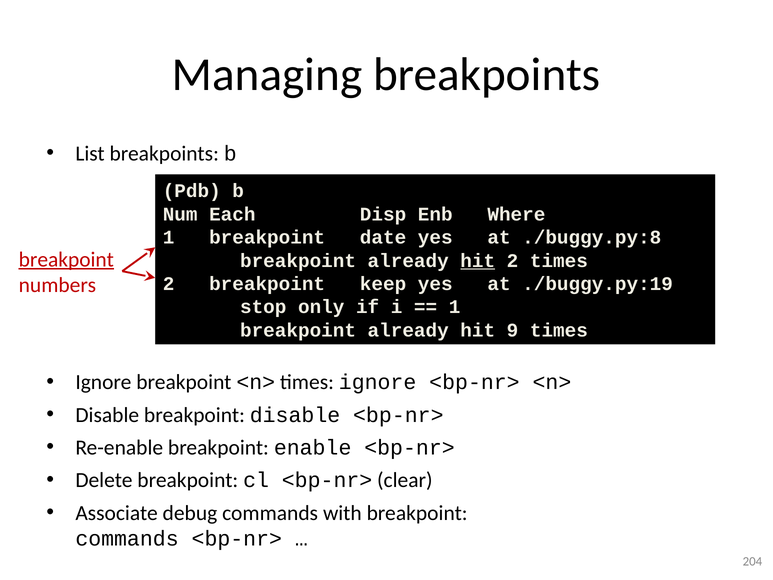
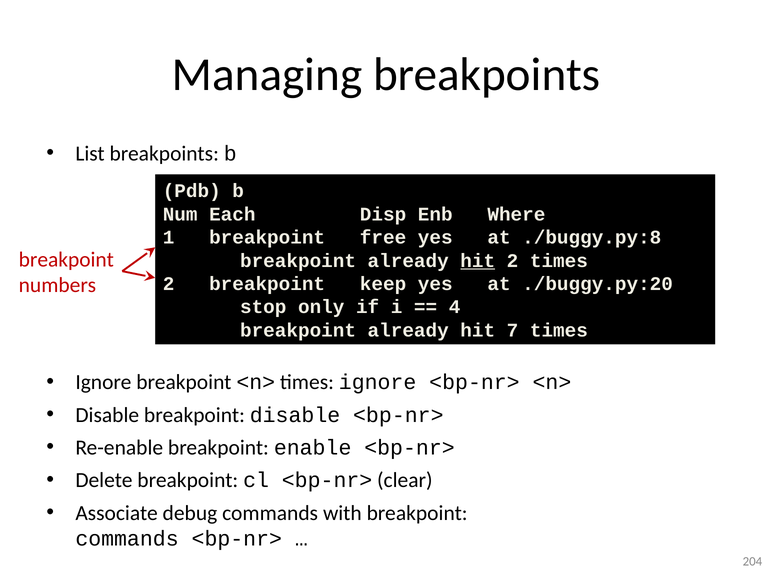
date: date -> free (383, 237)
breakpoint underline: present -> none (66, 259)
./buggy.py:19: ./buggy.py:19 -> ./buggy.py:20 (598, 284)
1: 1 -> 4 (455, 307)
9: 9 -> 7 (513, 330)
